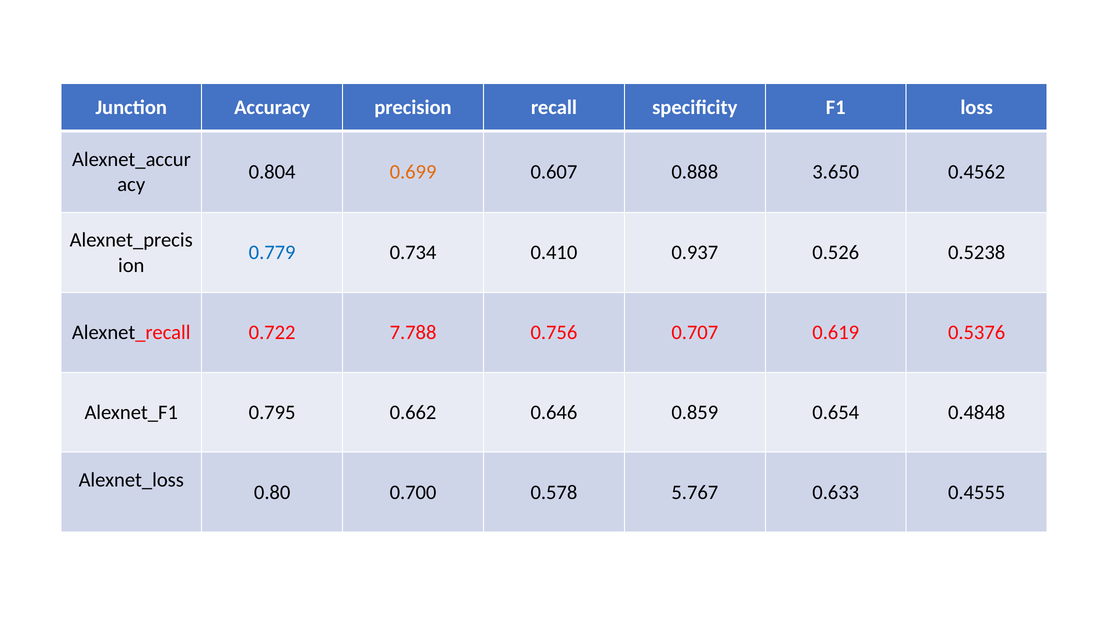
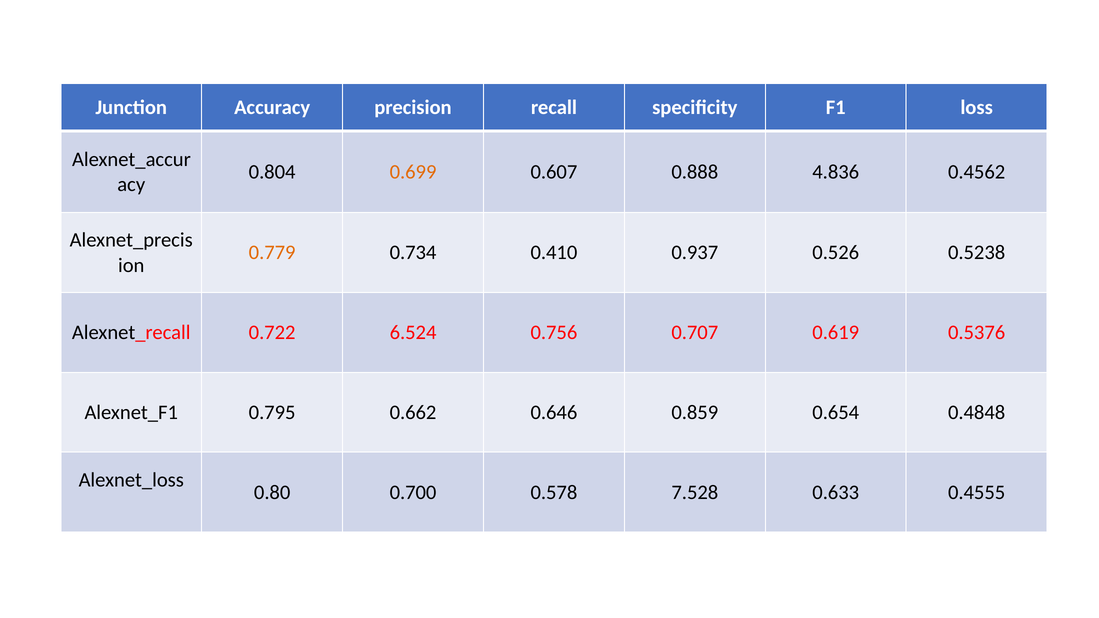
3.650: 3.650 -> 4.836 (836, 172)
0.779 colour: blue -> orange (272, 253)
7.788: 7.788 -> 6.524 (413, 333)
5.767: 5.767 -> 7.528 (695, 493)
